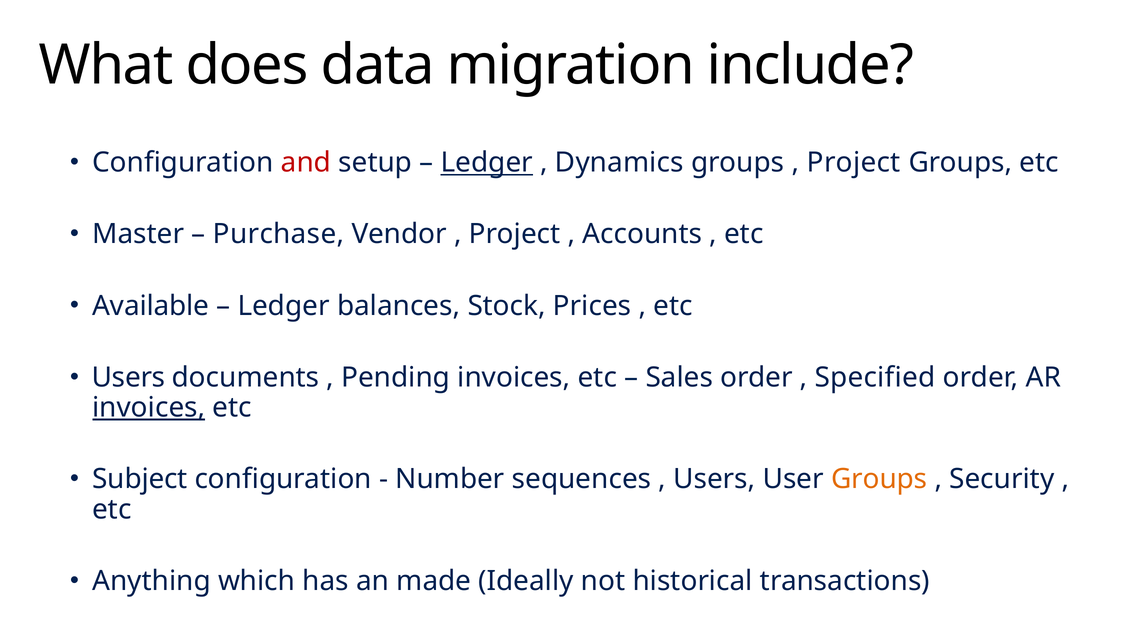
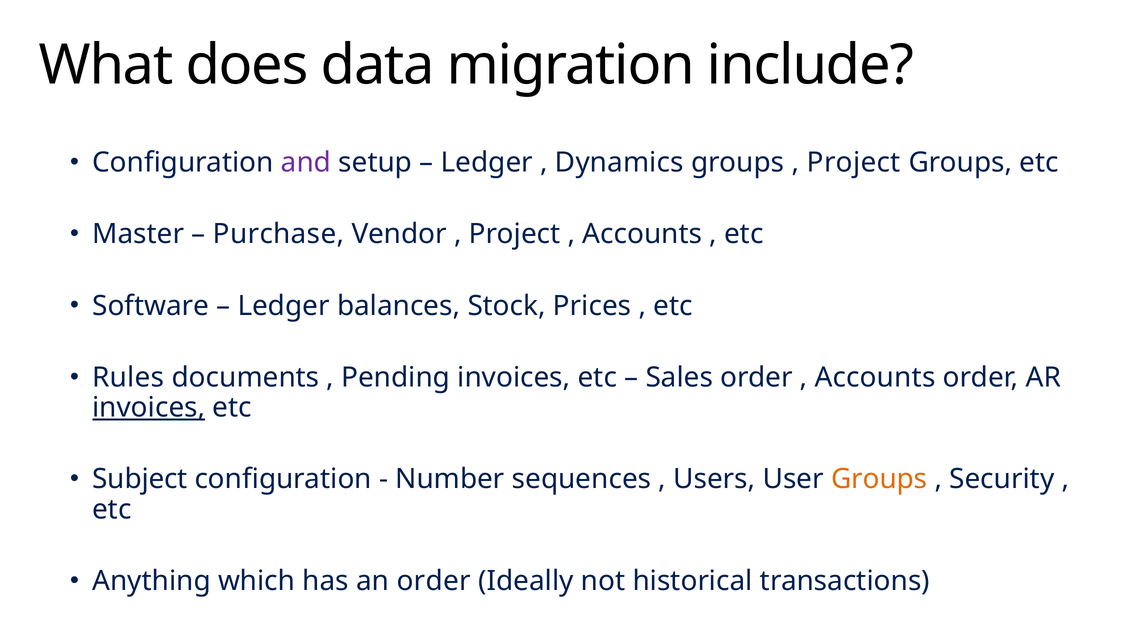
and colour: red -> purple (306, 163)
Ledger underline: present -> none (487, 163)
Available: Available -> Software (151, 306)
Users: Users -> Rules (128, 377)
Specified: Specified -> Accounts (875, 377)
an made: made -> order (434, 581)
